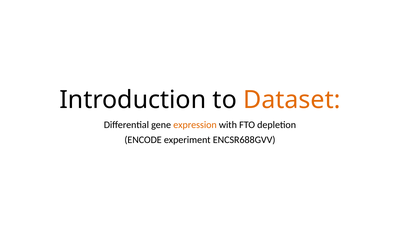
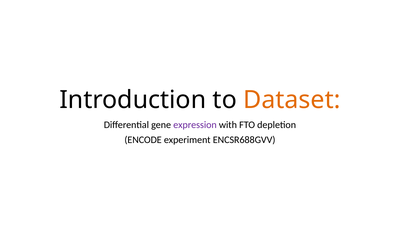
expression colour: orange -> purple (195, 125)
